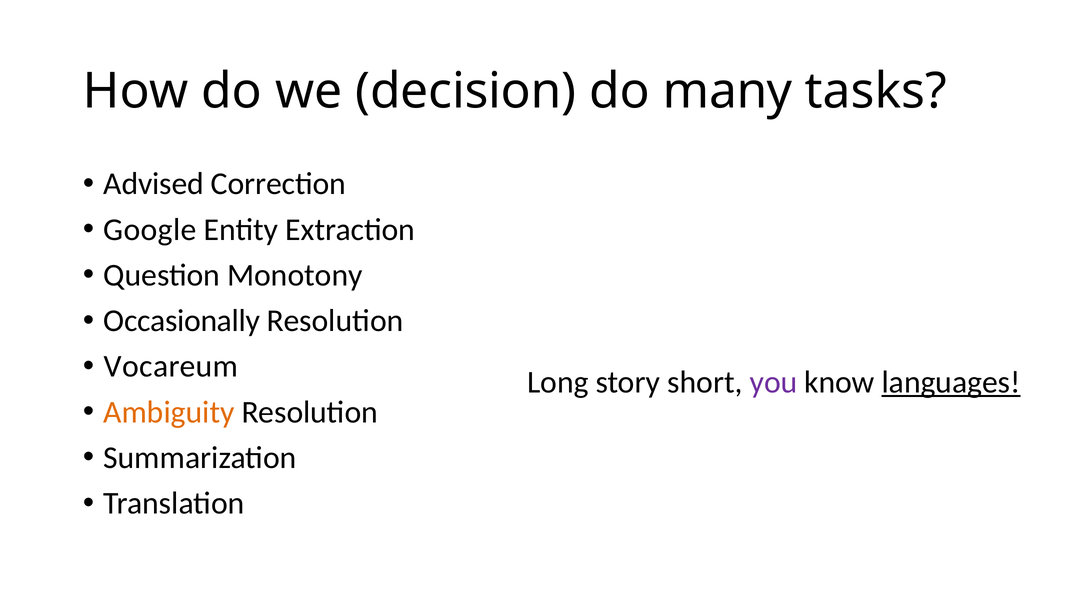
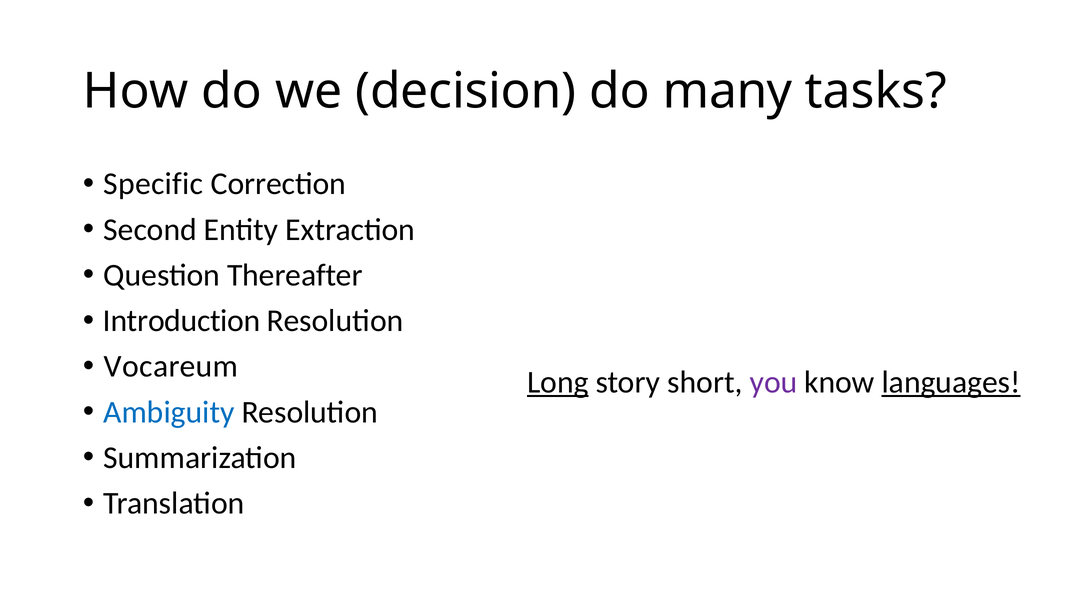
Advised: Advised -> Specific (153, 184)
Google: Google -> Second (150, 230)
Monotony: Monotony -> Thereafter (295, 275)
Occasionally: Occasionally -> Introduction (182, 321)
Long underline: none -> present (558, 382)
Ambiguity colour: orange -> blue (169, 412)
